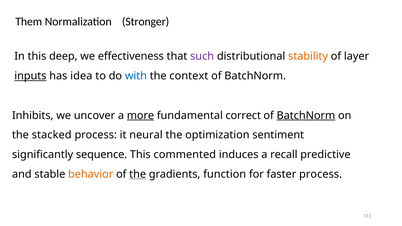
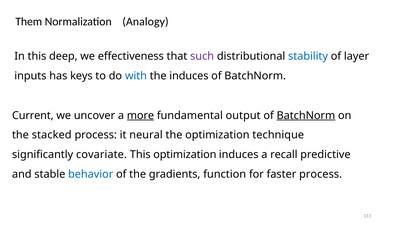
Stronger: Stronger -> Analogy (145, 22)
stability colour: orange -> blue (308, 56)
inputs underline: present -> none (30, 76)
idea: idea -> keys (81, 76)
the context: context -> induces (189, 76)
Inhibits: Inhibits -> Current (33, 115)
correct: correct -> output (243, 115)
sentiment: sentiment -> technique (278, 135)
sequence: sequence -> covariate (101, 155)
This commented: commented -> optimization (185, 155)
behavior colour: orange -> blue (91, 174)
the underline: present -> none (138, 174)
